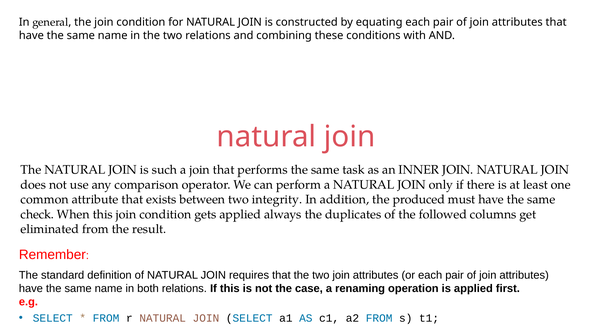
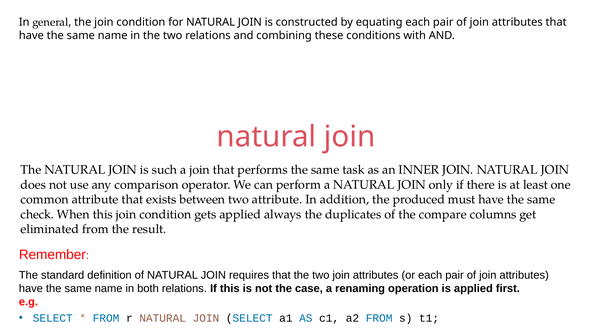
two integrity: integrity -> attribute (277, 200)
followed: followed -> compare (443, 214)
